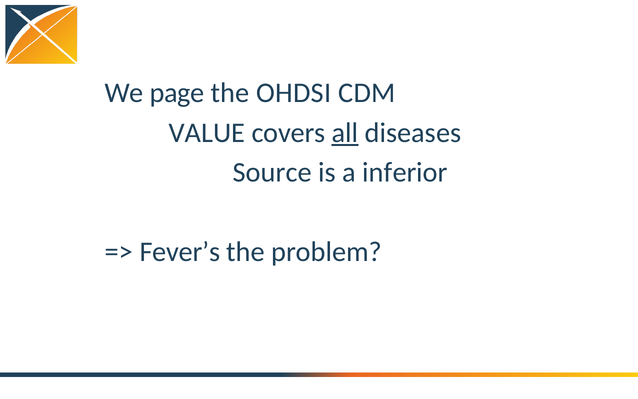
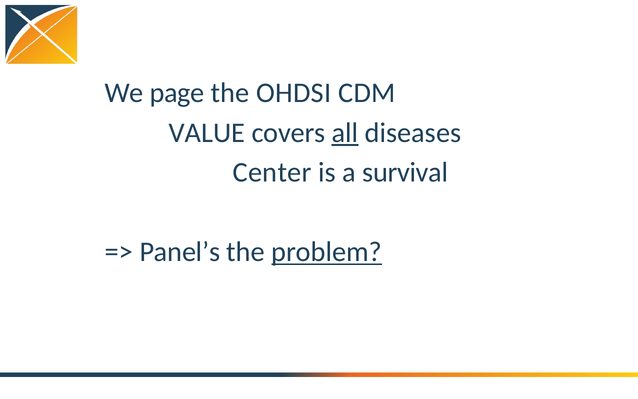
Source: Source -> Center (272, 172)
inferior: inferior -> survival (405, 172)
Fever’s: Fever’s -> Panel’s (180, 252)
problem underline: none -> present (327, 252)
